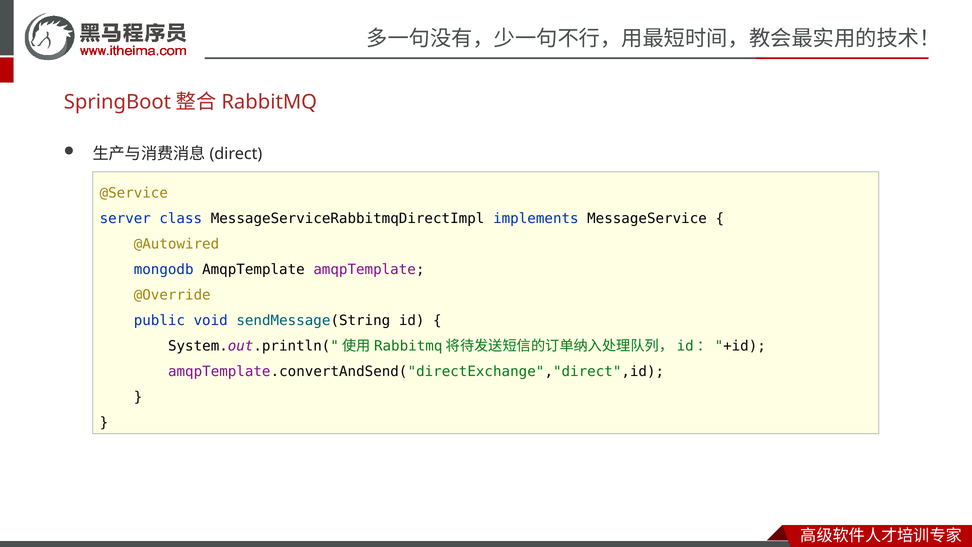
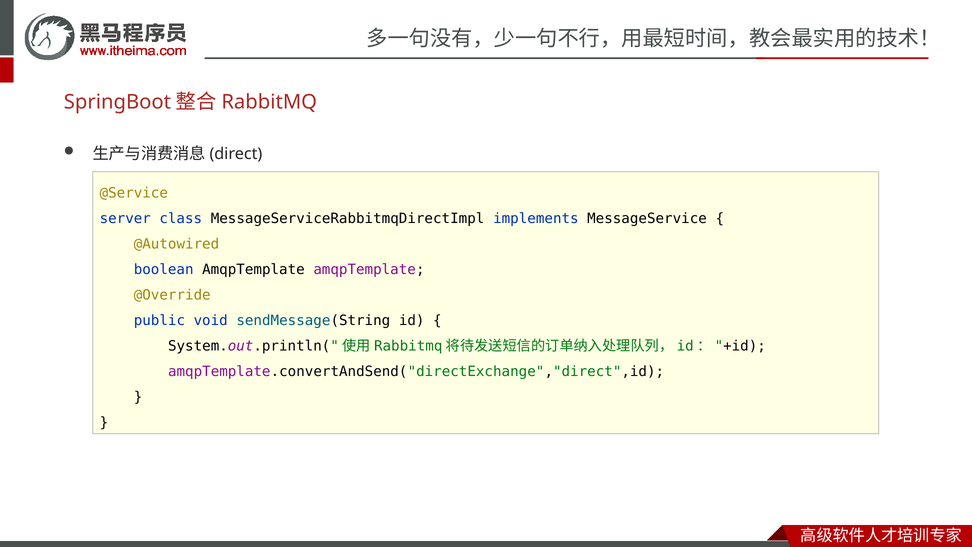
mongodb: mongodb -> boolean (164, 269)
